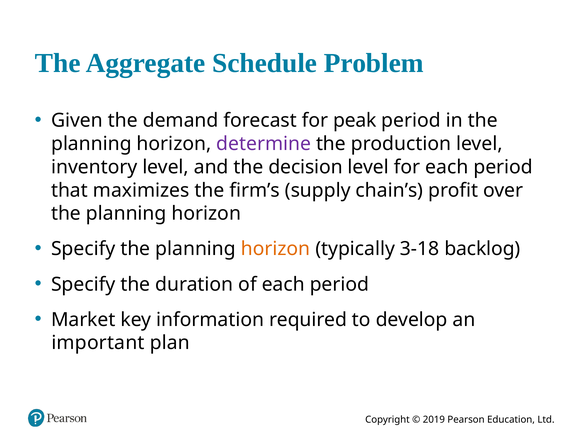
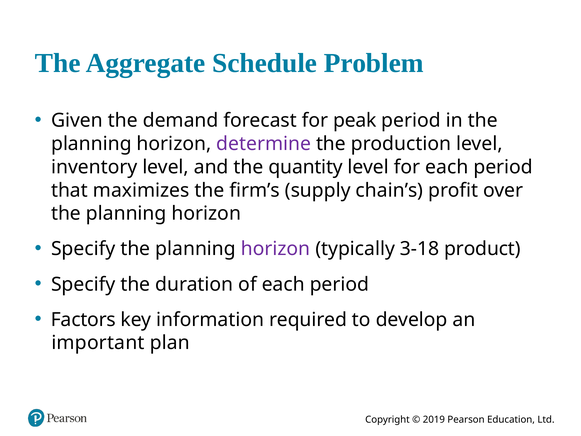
decision: decision -> quantity (306, 167)
horizon colour: orange -> purple (276, 249)
backlog: backlog -> product (482, 249)
Market: Market -> Factors (83, 319)
